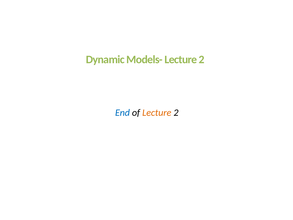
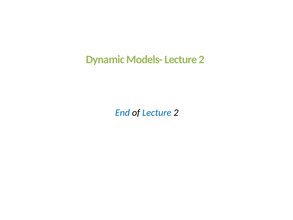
Lecture colour: orange -> blue (157, 112)
